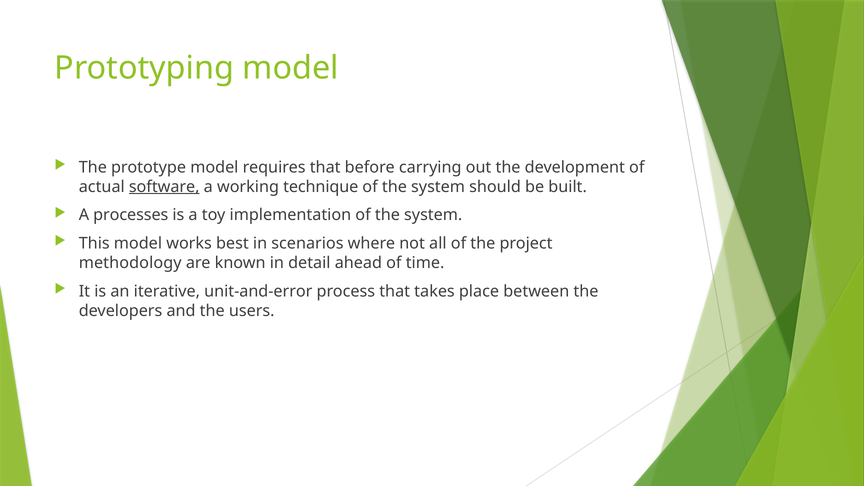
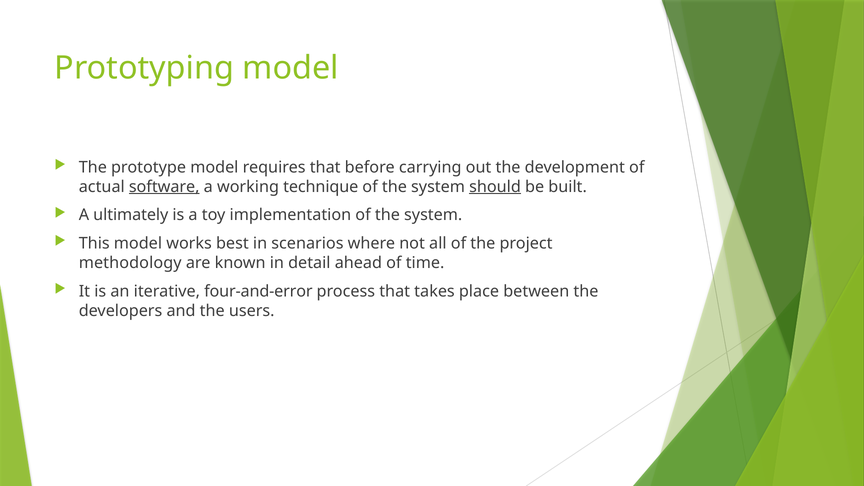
should underline: none -> present (495, 187)
processes: processes -> ultimately (131, 215)
unit-and-error: unit-and-error -> four-and-error (258, 291)
